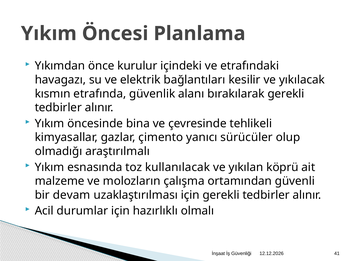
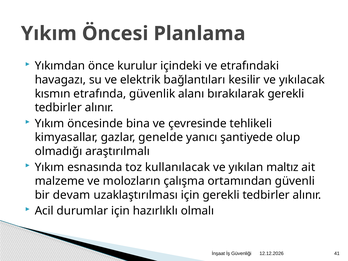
çimento: çimento -> genelde (161, 137)
sürücüler: sürücüler -> şantiyede (247, 137)
köprü: köprü -> maltız (282, 167)
